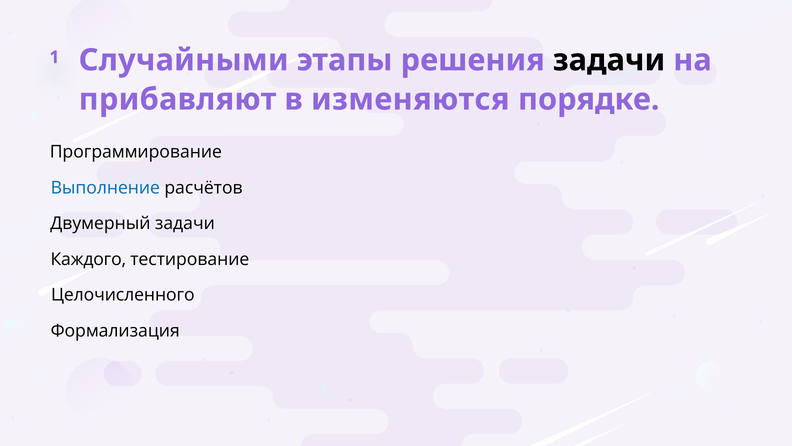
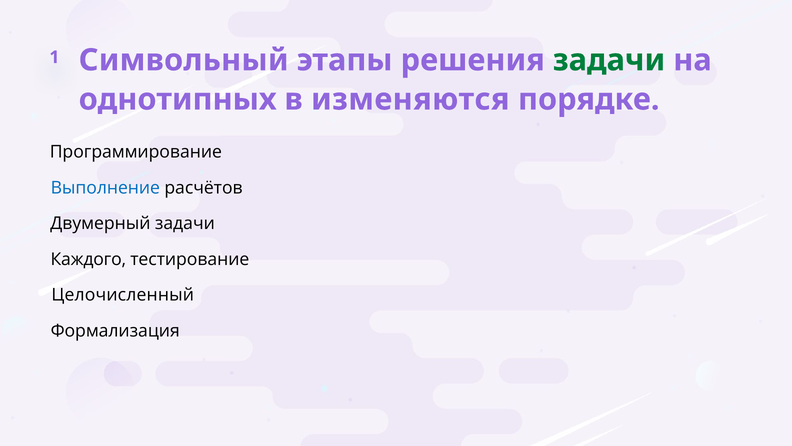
Случайными: Случайными -> Символьный (184, 60)
задачи colour: black -> green (609, 60)
прибавляют: прибавляют -> однотипных (178, 99)
Целочисленного: Целочисленного -> Целочисленный (123, 295)
